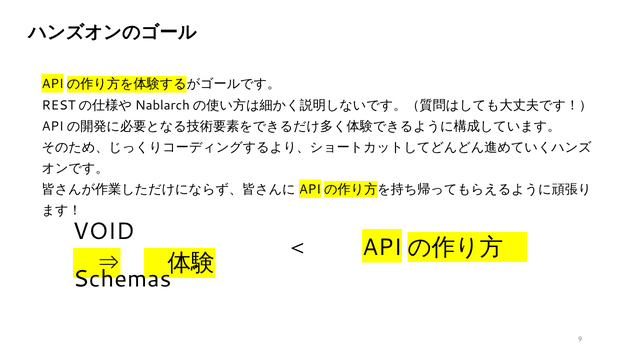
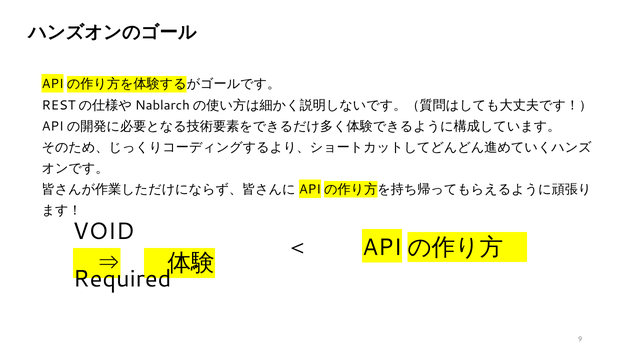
Schemas: Schemas -> Required (122, 278)
